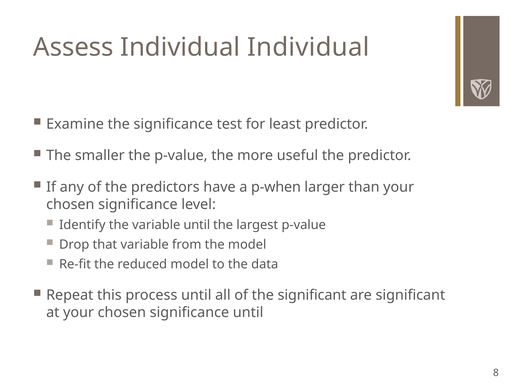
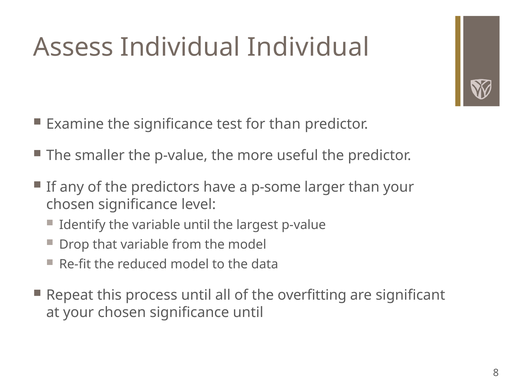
for least: least -> than (285, 124)
p-when: p-when -> p-some (276, 187)
the significant: significant -> overfitting (312, 295)
